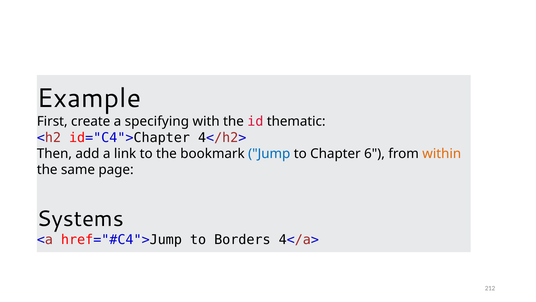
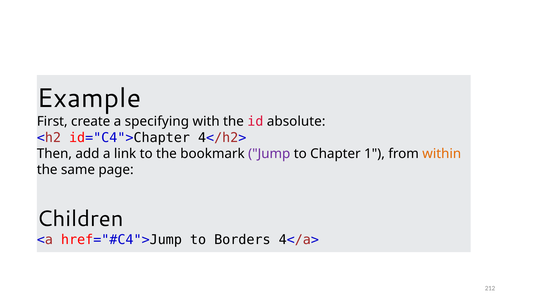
thematic: thematic -> absolute (296, 121)
Jump colour: blue -> purple (269, 154)
6: 6 -> 1 (374, 154)
Systems: Systems -> Children (80, 218)
